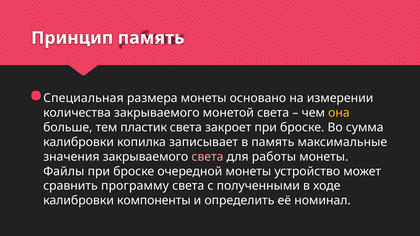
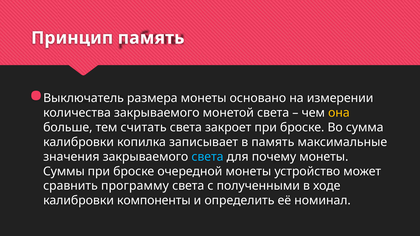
Специальная: Специальная -> Выключатель (84, 98)
пластик: пластик -> считать (144, 127)
света colour: pink -> light blue (207, 157)
работы: работы -> почему (274, 157)
Файлы: Файлы -> Суммы (64, 171)
